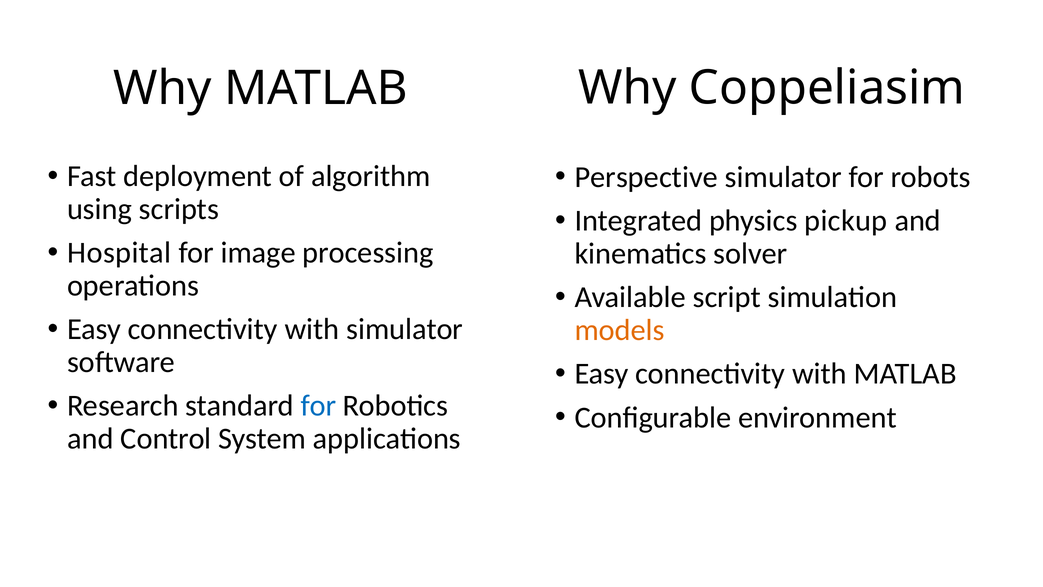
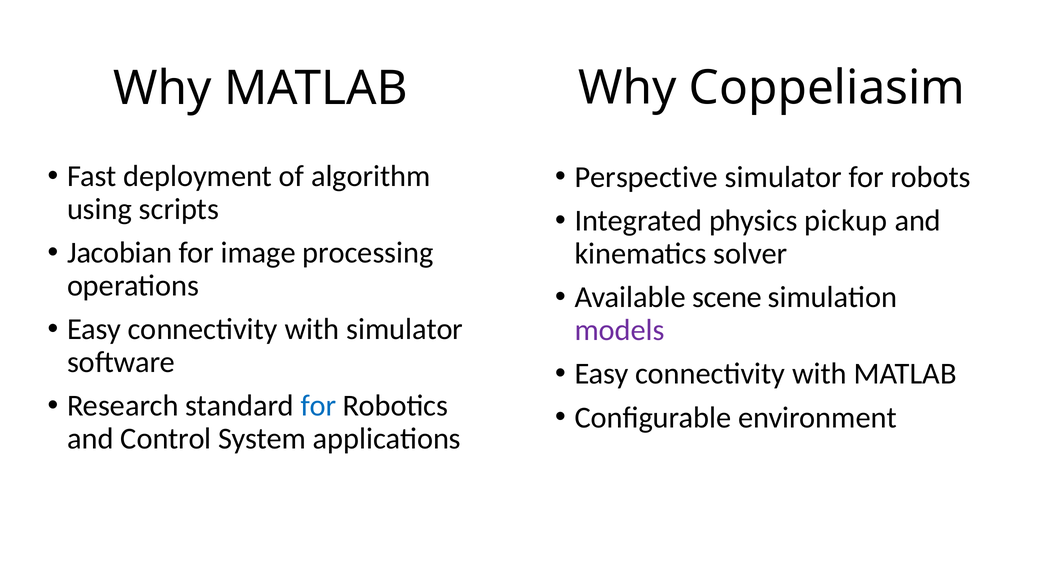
Hospital: Hospital -> Jacobian (120, 253)
script: script -> scene (727, 297)
models colour: orange -> purple (620, 330)
